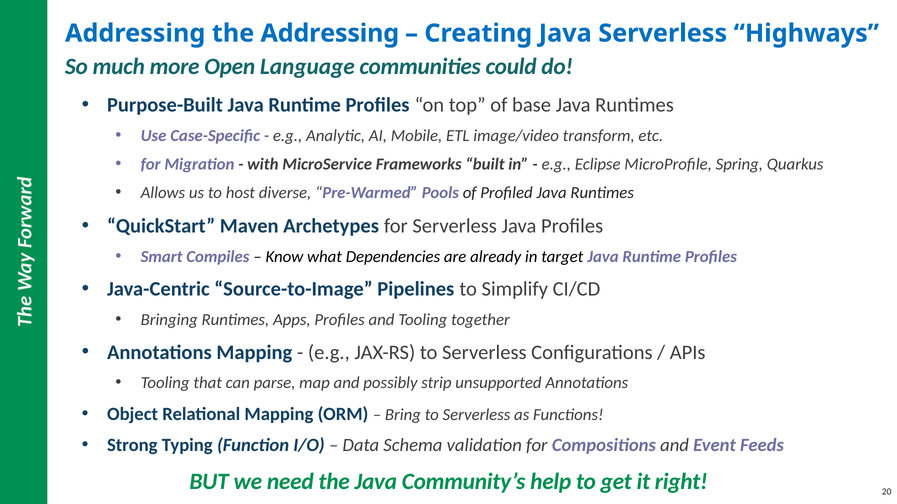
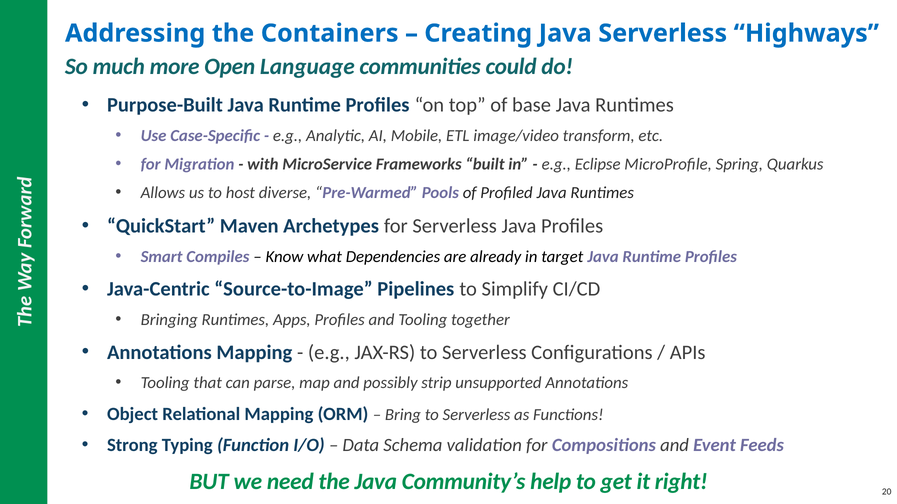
the Addressing: Addressing -> Containers (330, 33)
